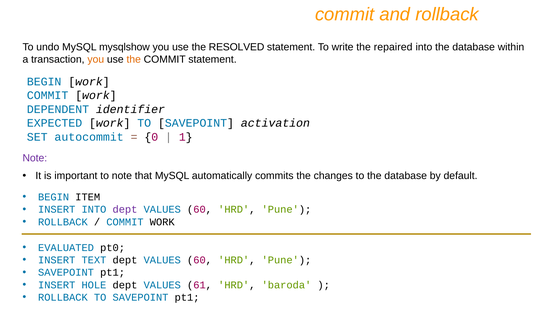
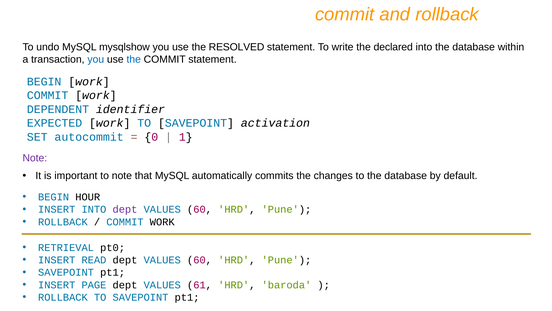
repaired: repaired -> declared (393, 47)
you colour: orange -> blue (96, 59)
the colour: orange -> blue (134, 59)
ITEM: ITEM -> HOUR (88, 197)
EVALUATED: EVALUATED -> RETRIEVAL (66, 247)
TEXT: TEXT -> READ (94, 260)
HOLE: HOLE -> PAGE (94, 285)
